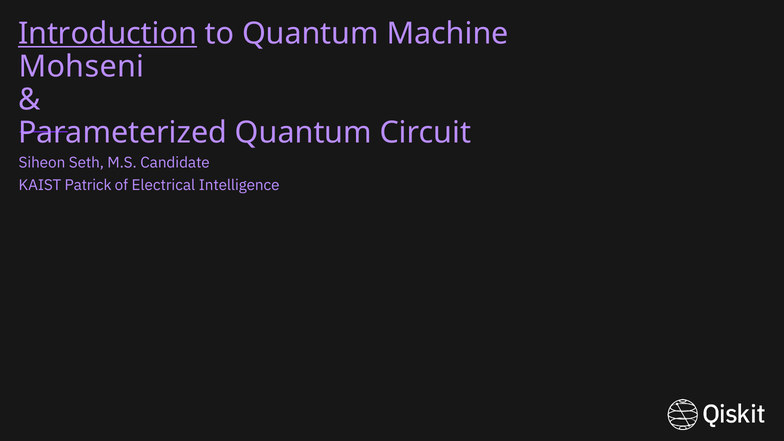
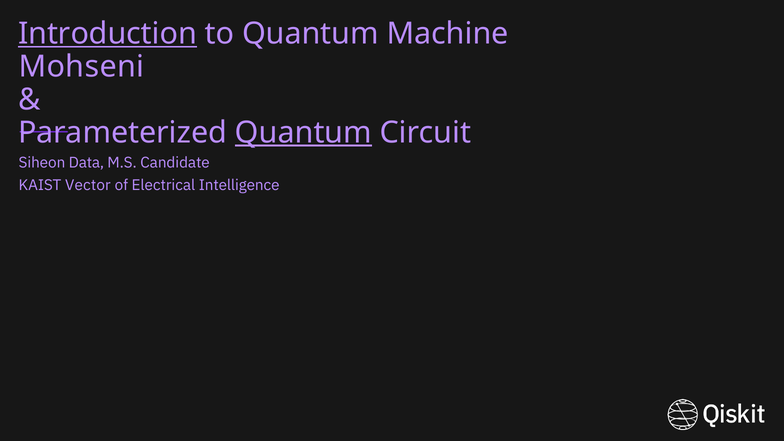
Quantum underline: none -> present (303, 132)
Seth: Seth -> Data (86, 162)
Patrick: Patrick -> Vector (88, 185)
